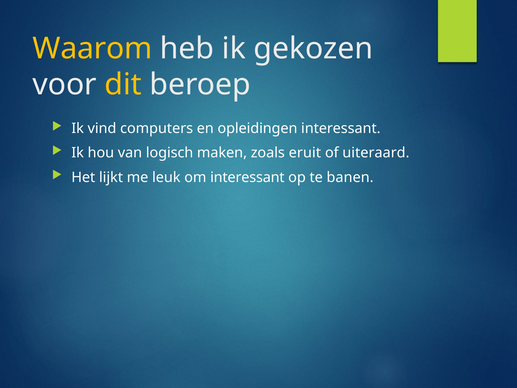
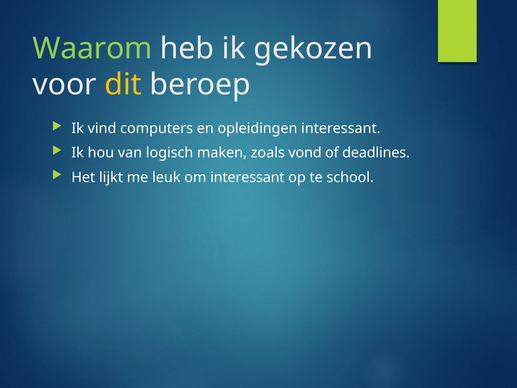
Waarom colour: yellow -> light green (92, 48)
eruit: eruit -> vond (305, 153)
uiteraard: uiteraard -> deadlines (376, 153)
banen: banen -> school (350, 177)
